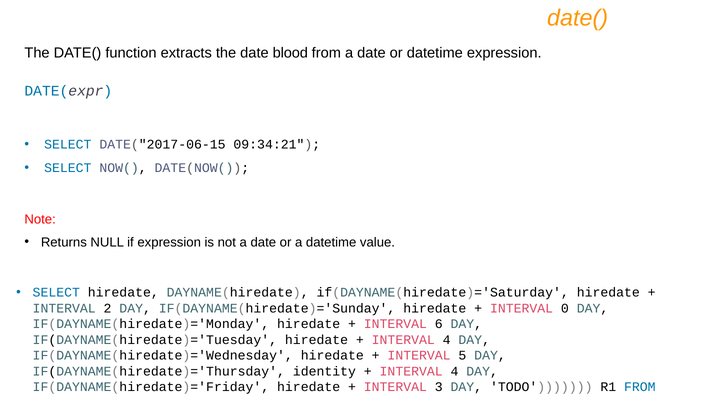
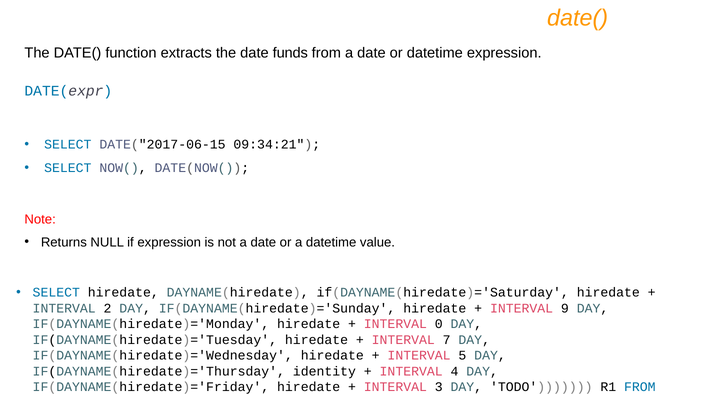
blood: blood -> funds (290, 53)
0: 0 -> 9 (565, 308)
6: 6 -> 0 (439, 324)
4: 4 -> 7 (447, 340)
